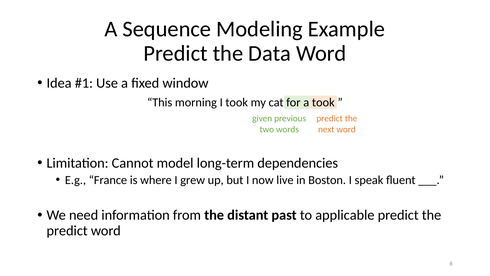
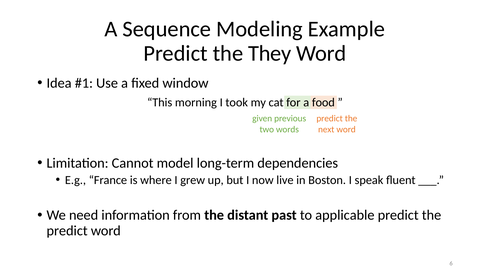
Data: Data -> They (270, 53)
a took: took -> food (323, 102)
